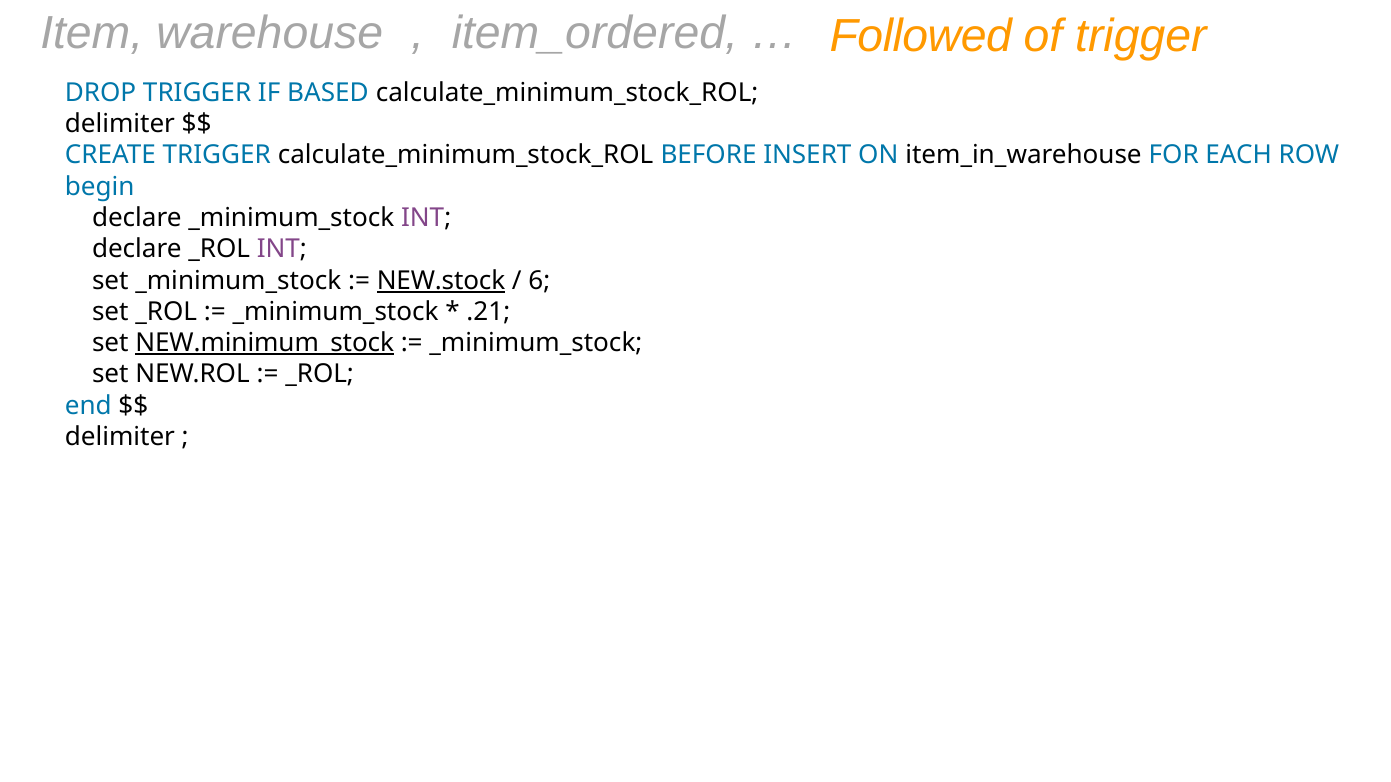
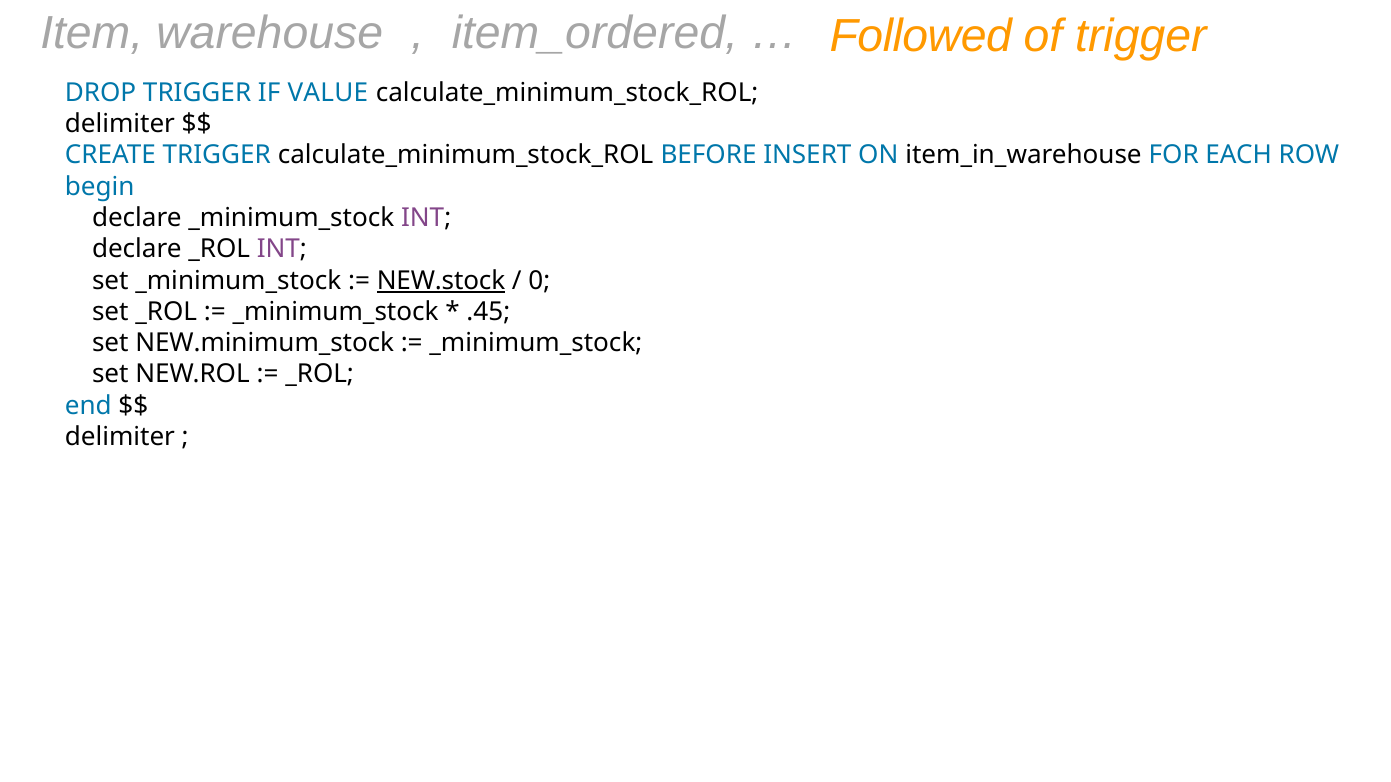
BASED: BASED -> VALUE (328, 93)
6: 6 -> 0 (539, 281)
.21: .21 -> .45 (488, 312)
NEW.minimum_stock underline: present -> none (265, 343)
